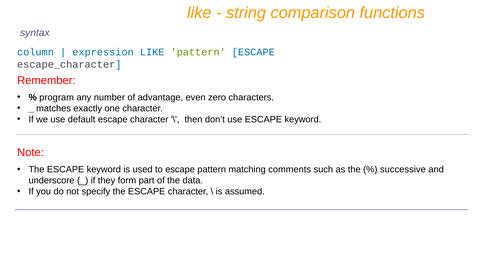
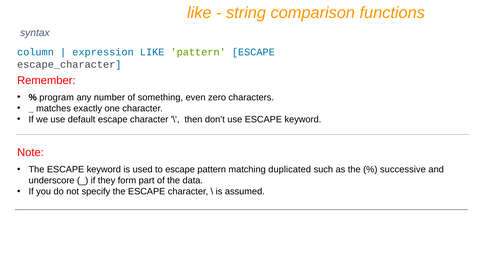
advantage: advantage -> something (160, 98)
comments: comments -> duplicated (290, 170)
